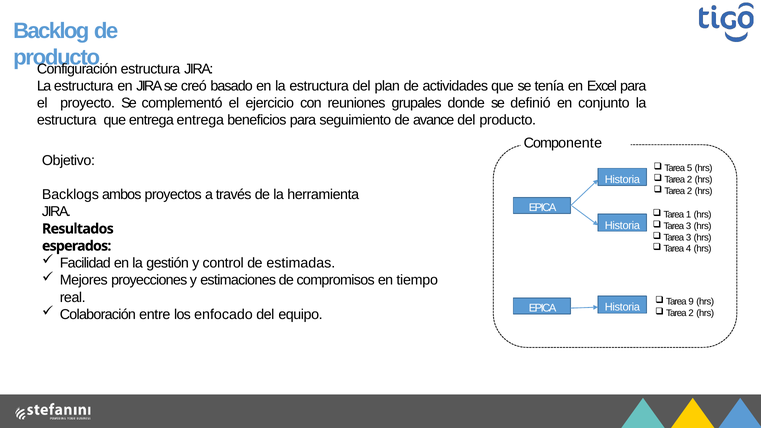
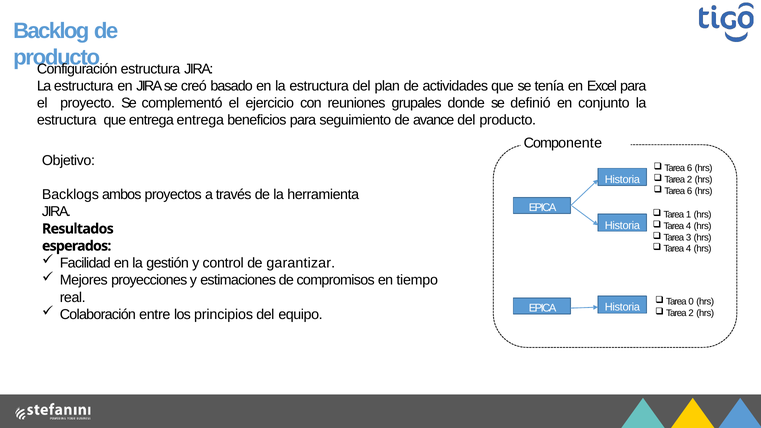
5: 5 -> 6 (690, 168)
2: 2 -> 6 (690, 191)
3: 3 -> 4 (689, 226)
estimadas: estimadas -> garantizar (301, 263)
9: 9 -> 0 (691, 302)
enfocado: enfocado -> principios (224, 314)
